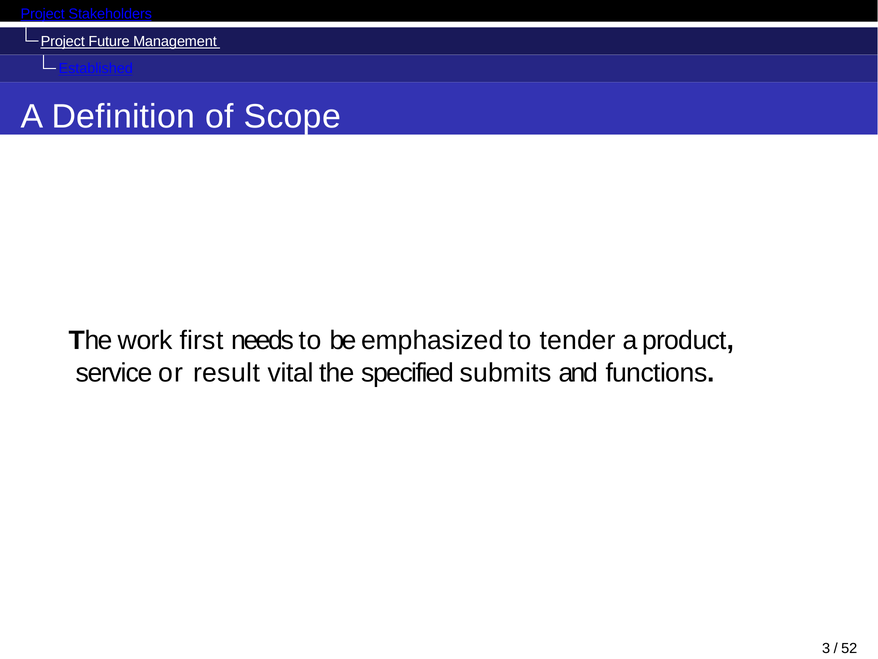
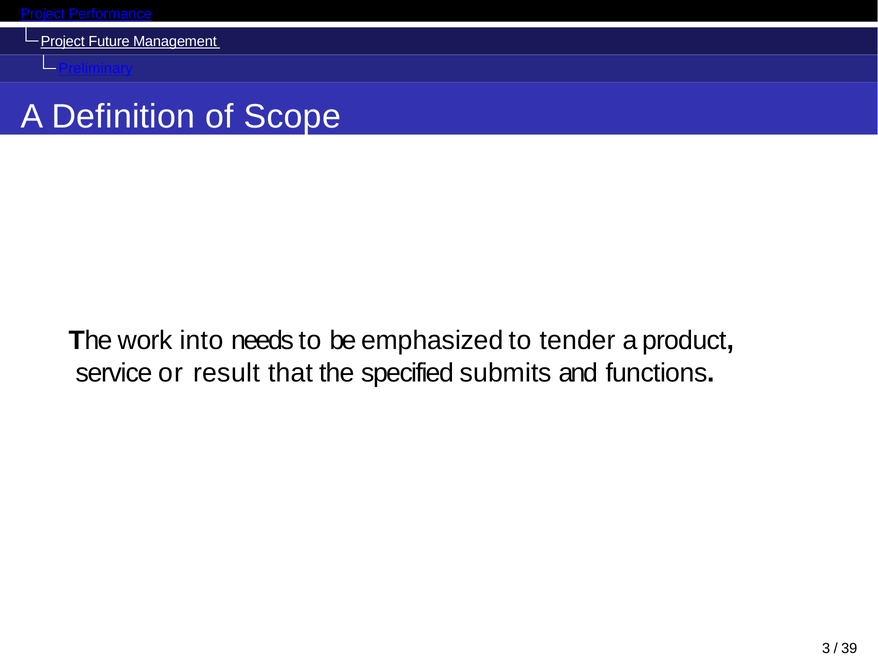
Stakeholders: Stakeholders -> Performance (110, 14)
Established: Established -> Preliminary (96, 69)
first: first -> into (201, 340)
vital: vital -> that (291, 373)
52: 52 -> 39 (849, 648)
